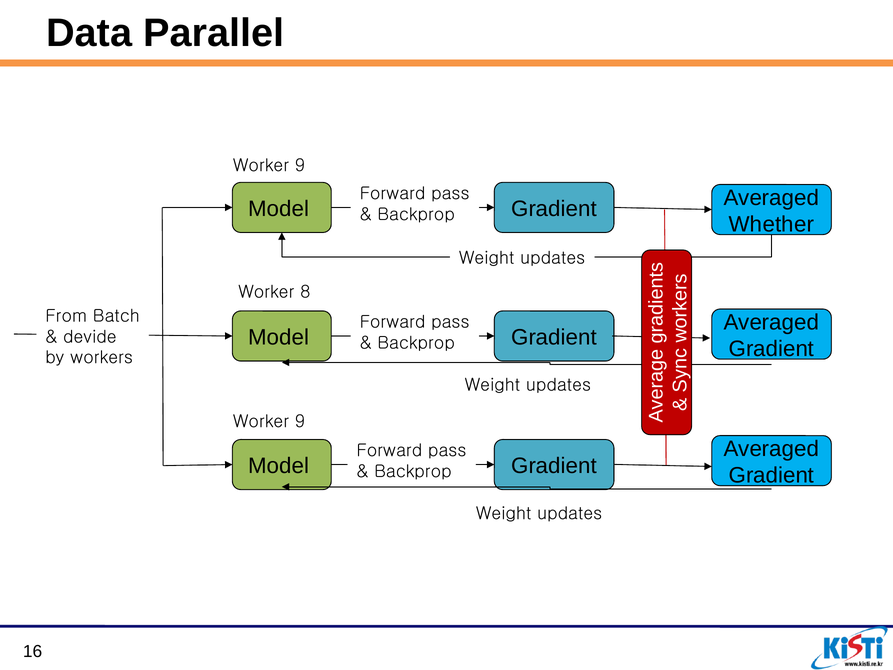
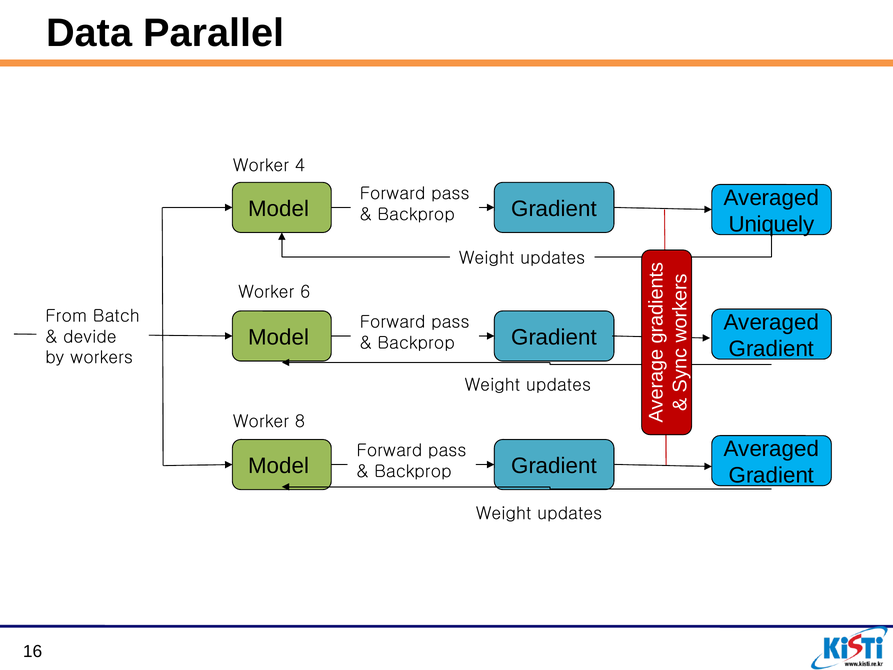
9: 9 -> 4 (300, 166)
Whether: Whether -> Uniquely (772, 224)
8: 8 -> 6 (305, 292)
9: 9 -> 8 (300, 421)
